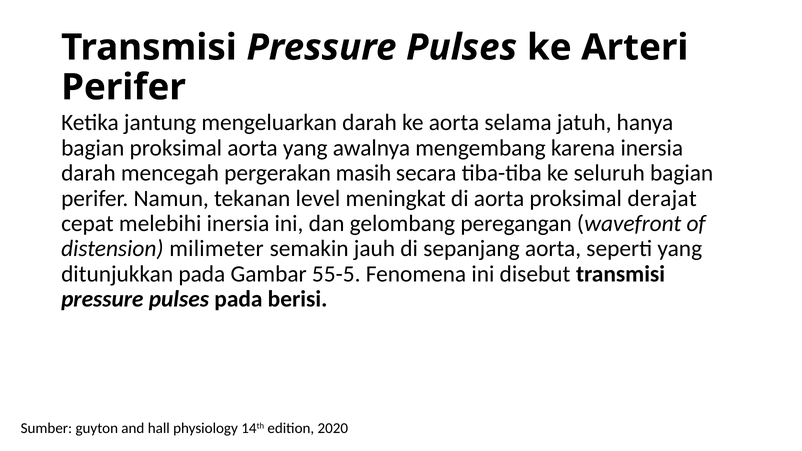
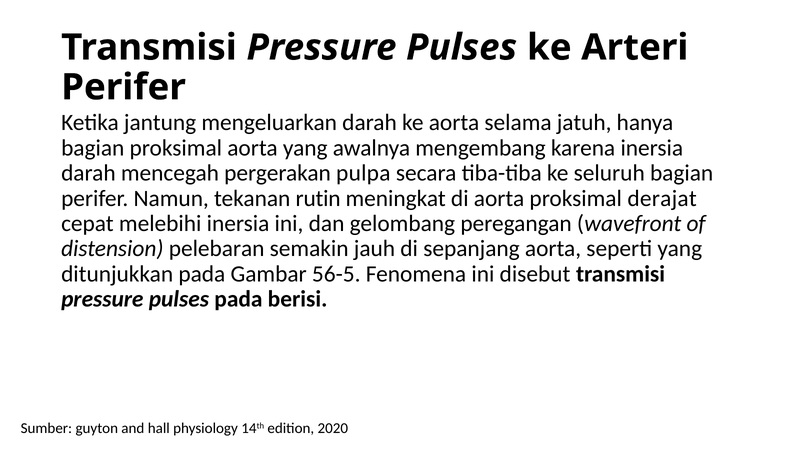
masih: masih -> pulpa (363, 173)
level: level -> rutin (318, 198)
milimeter: milimeter -> pelebaran (217, 249)
55-5: 55-5 -> 56-5 (336, 274)
